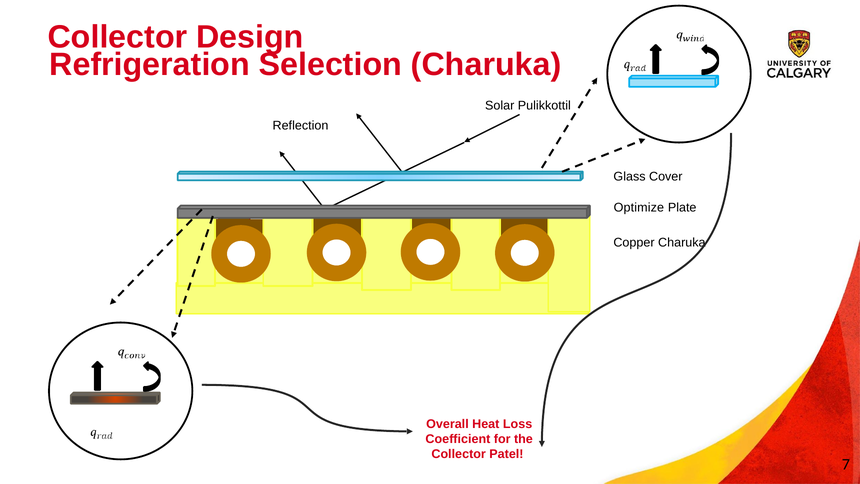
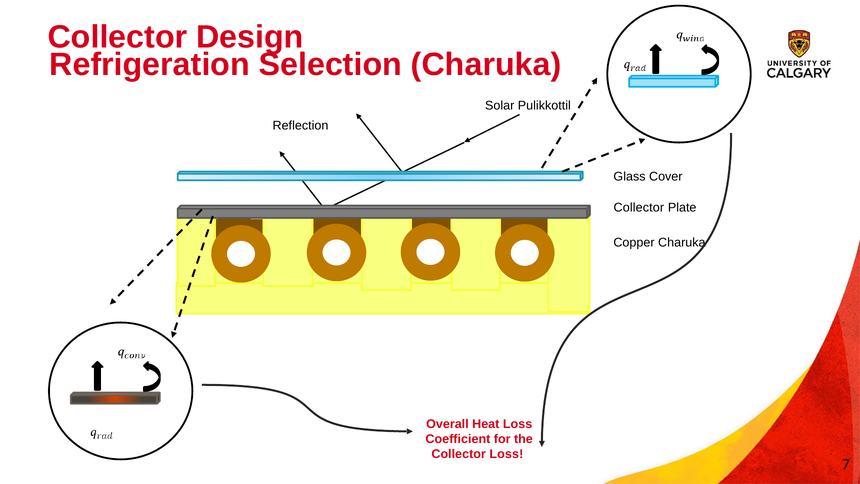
Optimize: Optimize -> Collector (639, 207)
Collector Patel: Patel -> Loss (506, 454)
